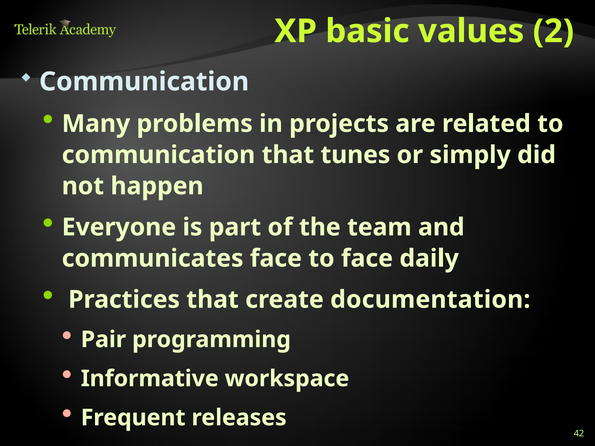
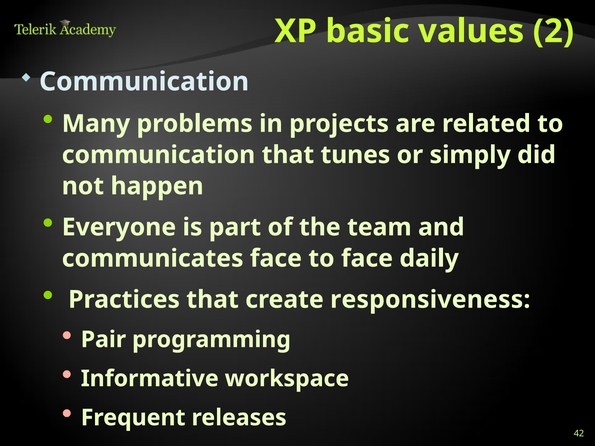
documentation: documentation -> responsiveness (430, 300)
